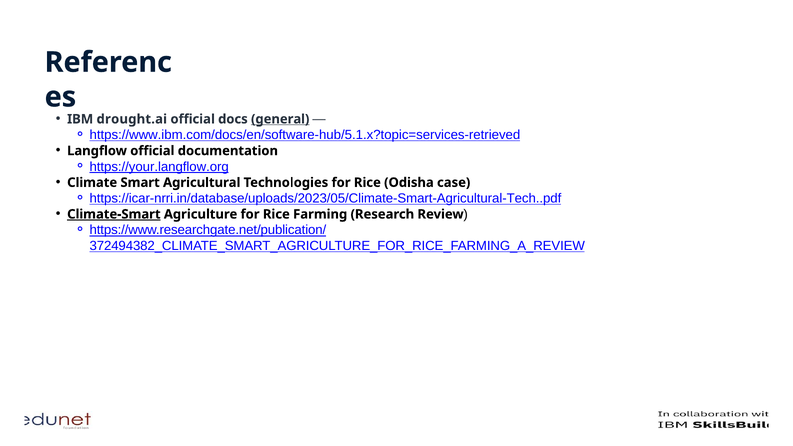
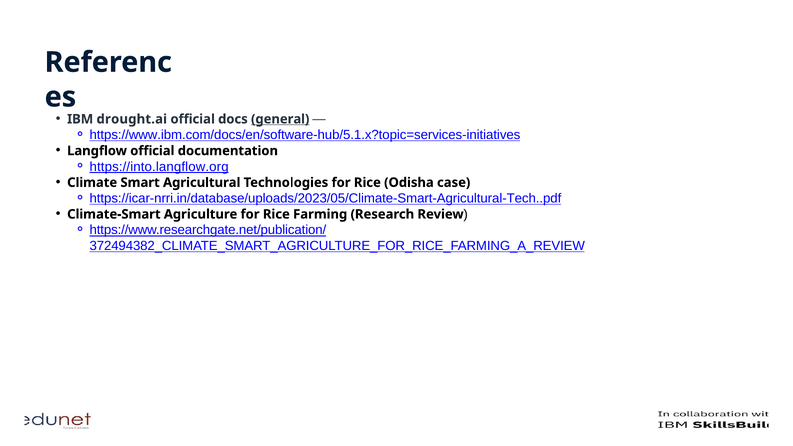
https://www.ibm.com/docs/en/software-hub/5.1.x?topic=services-retrieved: https://www.ibm.com/docs/en/software-hub/5.1.x?topic=services-retrieved -> https://www.ibm.com/docs/en/software-hub/5.1.x?topic=services-initiatives (305, 135)
https://your.langflow.org: https://your.langflow.org -> https://into.langflow.org (159, 167)
Climate-Smart underline: present -> none (114, 214)
